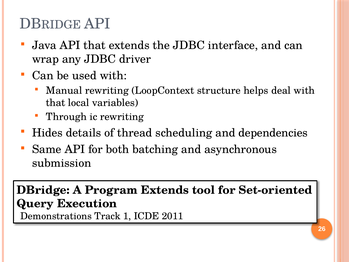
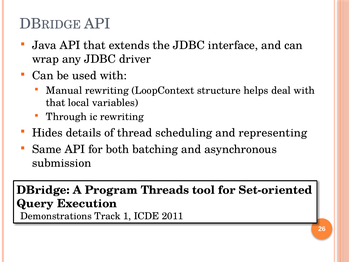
dependencies: dependencies -> representing (273, 133)
Program Extends: Extends -> Threads (165, 190)
